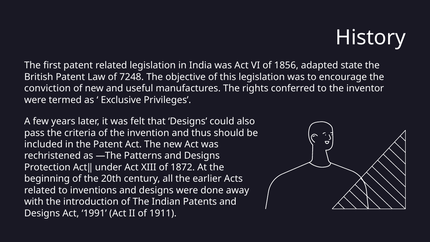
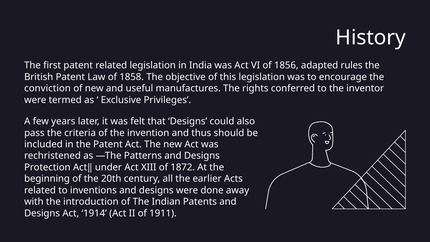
state: state -> rules (352, 65)
7248: 7248 -> 1858 (132, 77)
1991: 1991 -> 1914 (94, 213)
